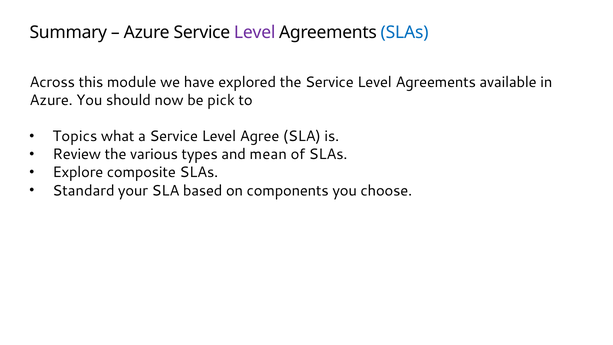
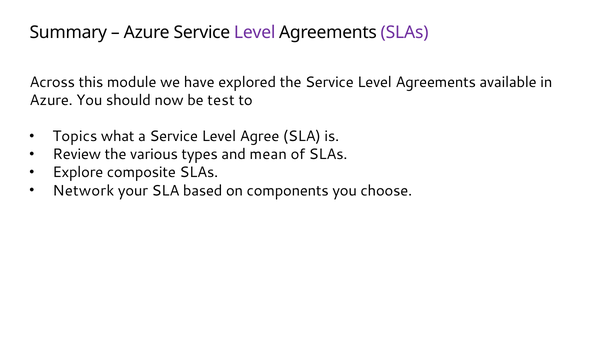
SLAs colour: blue -> purple (405, 32)
pick: pick -> test (221, 100)
Standard: Standard -> Network (83, 190)
